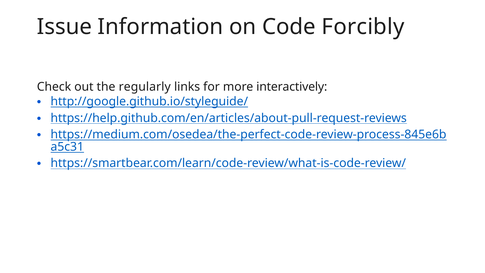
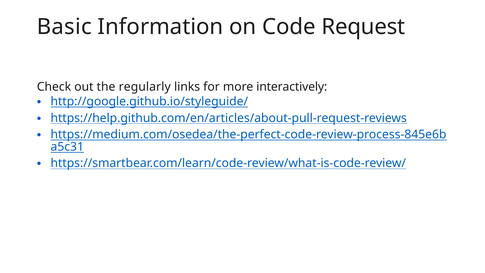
Issue: Issue -> Basic (64, 27)
Forcibly: Forcibly -> Request (363, 27)
